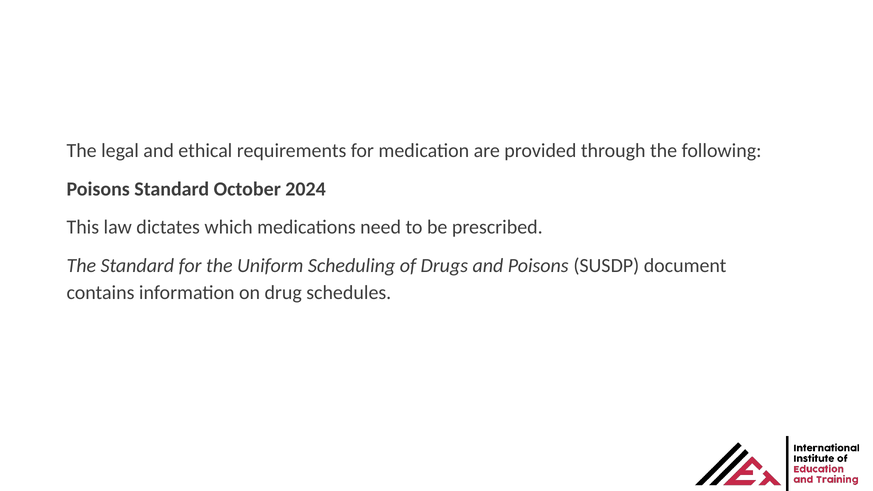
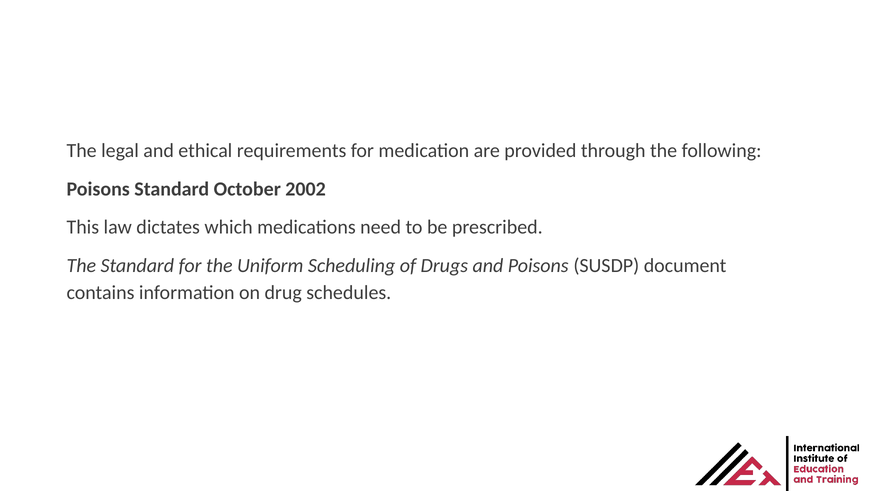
2024: 2024 -> 2002 (306, 189)
